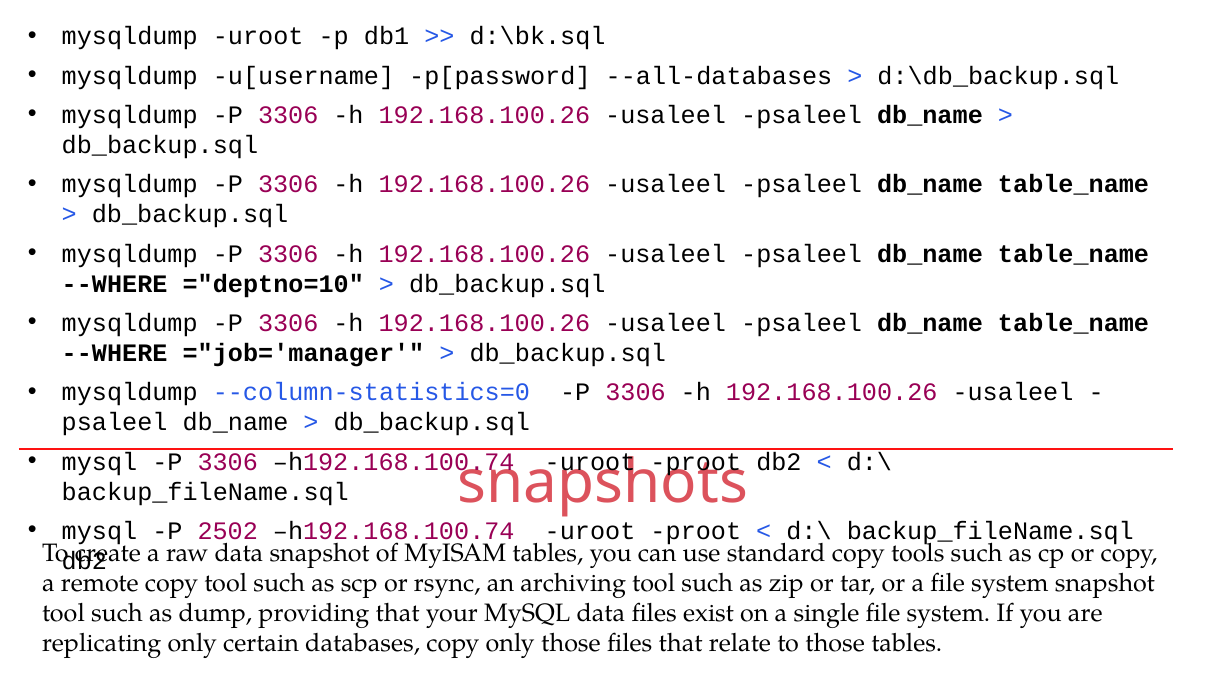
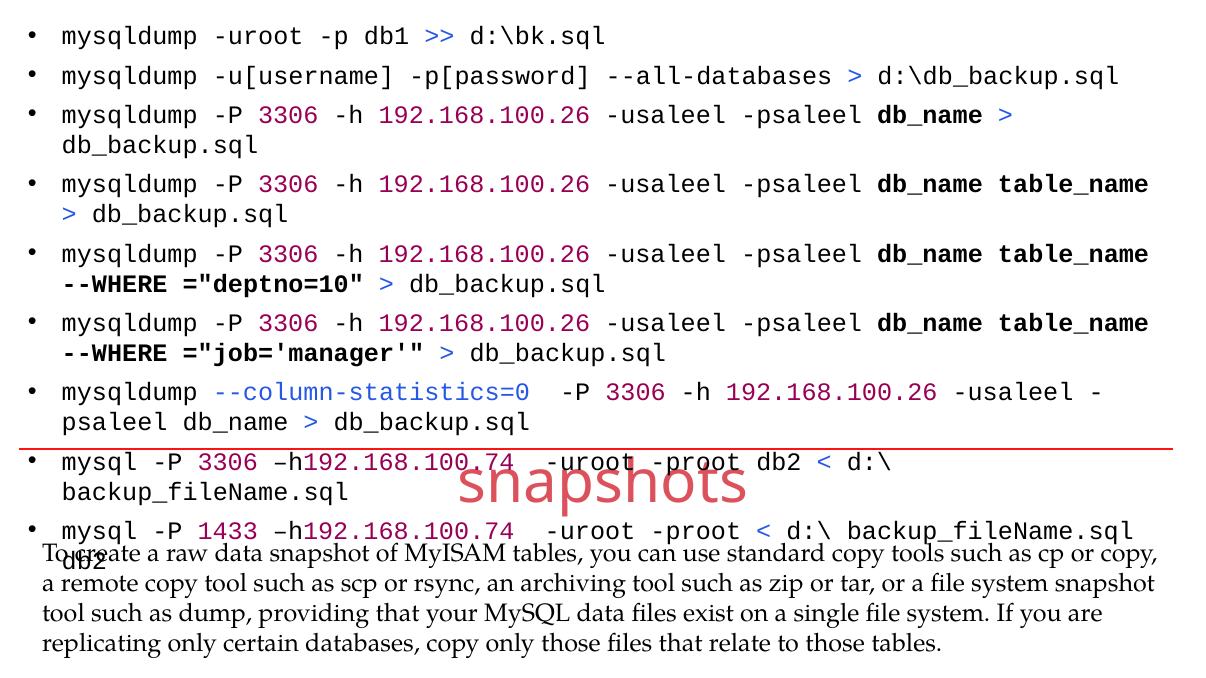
2502: 2502 -> 1433 (228, 531)
